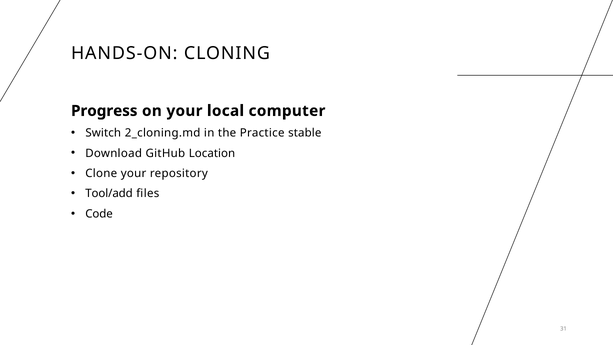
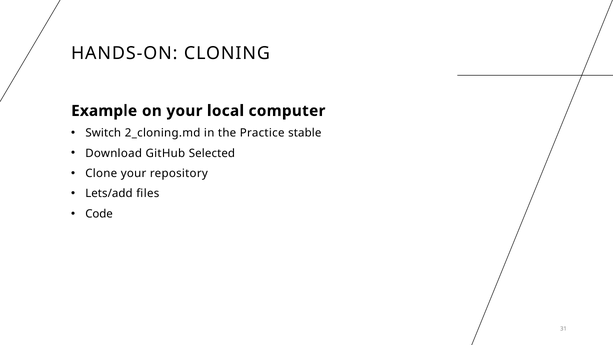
Progress: Progress -> Example (104, 111)
Location: Location -> Selected (212, 153)
Tool/add: Tool/add -> Lets/add (109, 194)
